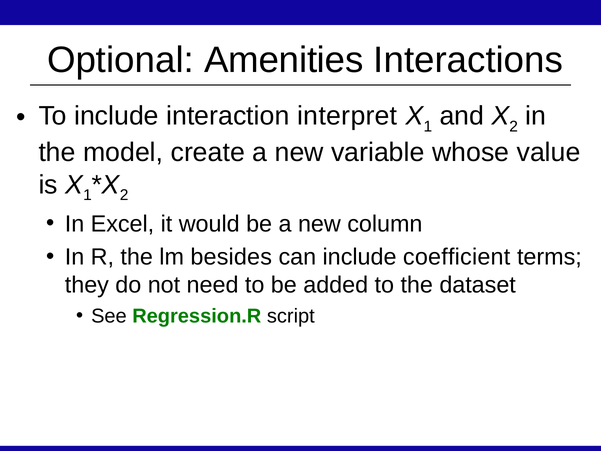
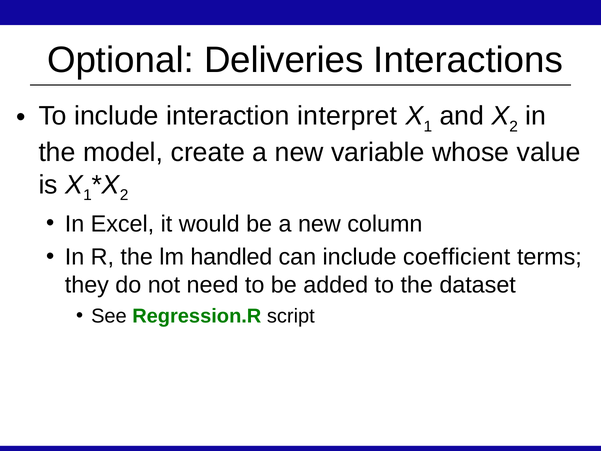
Amenities: Amenities -> Deliveries (284, 60)
besides: besides -> handled (231, 257)
